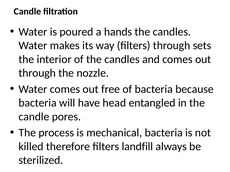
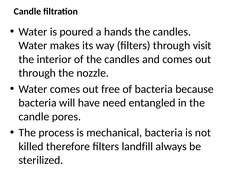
sets: sets -> visit (202, 46)
head: head -> need (114, 103)
